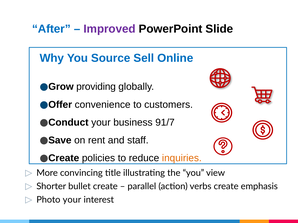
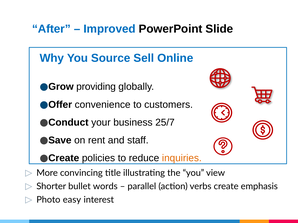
Improved colour: purple -> blue (110, 29)
91/7: 91/7 -> 25/7 (165, 123)
bullet create: create -> words (105, 187)
Photo your: your -> easy (72, 200)
